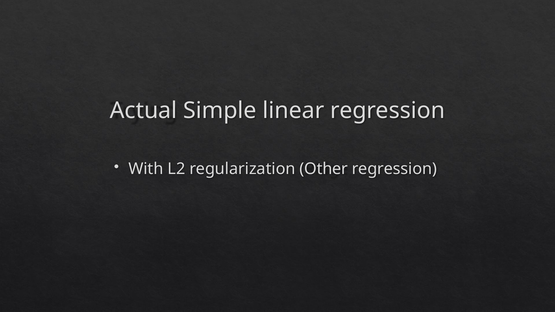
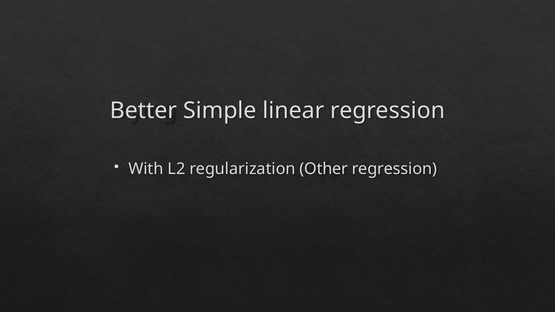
Actual: Actual -> Better (144, 111)
